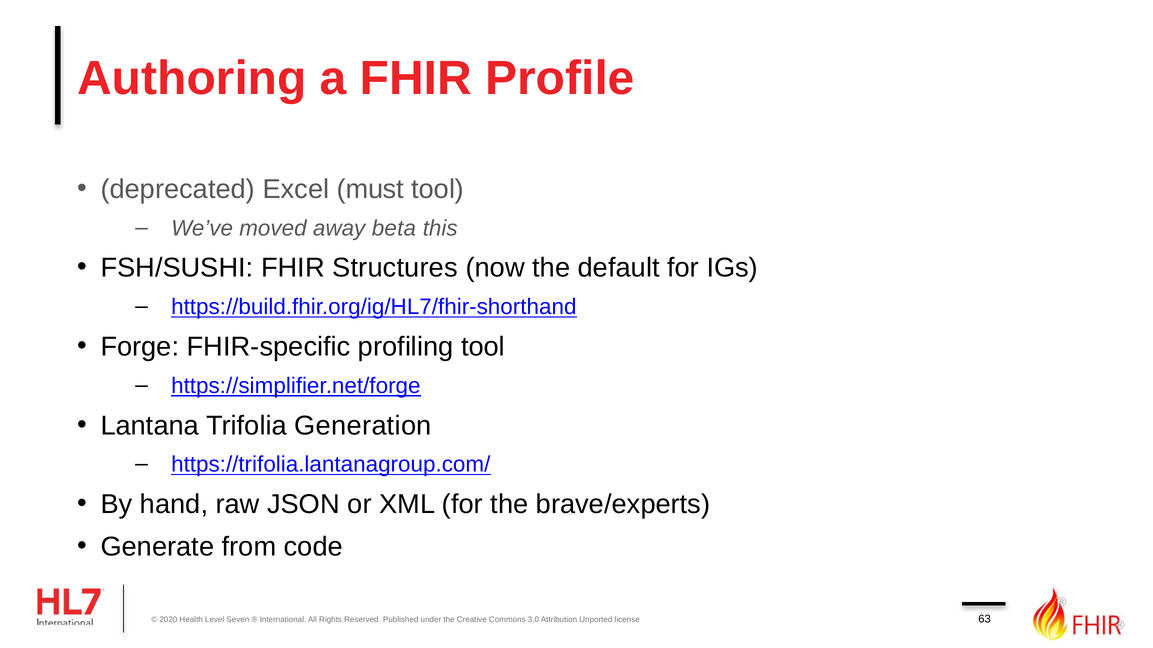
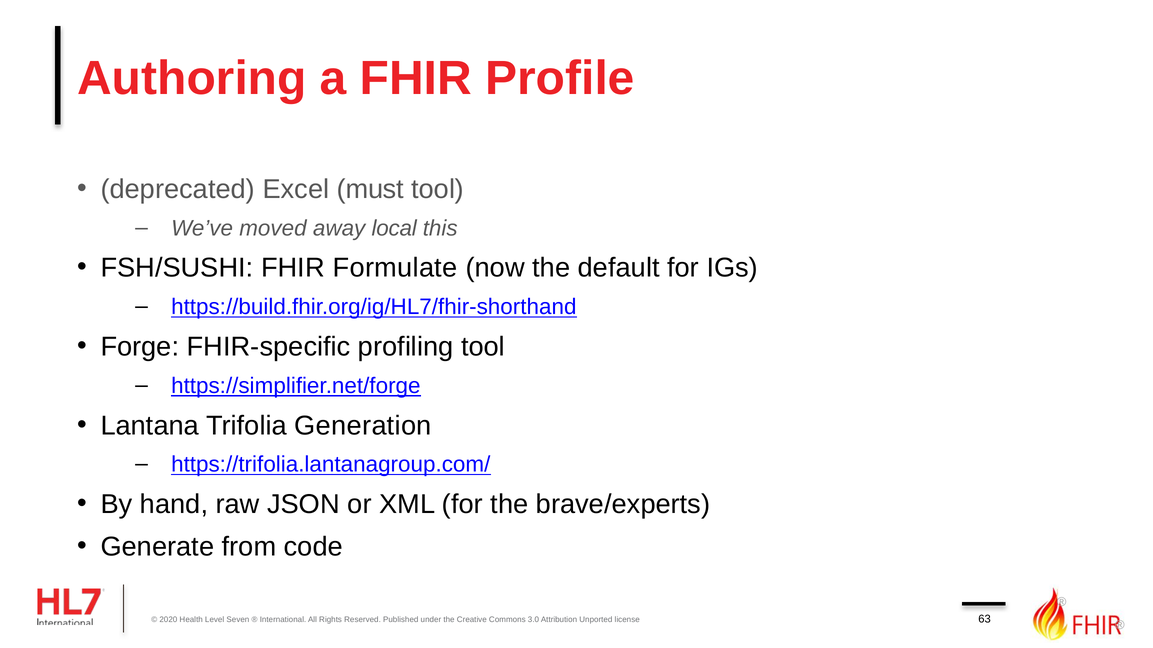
beta: beta -> local (394, 228)
Structures: Structures -> Formulate (395, 268)
